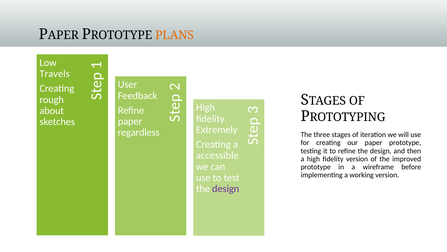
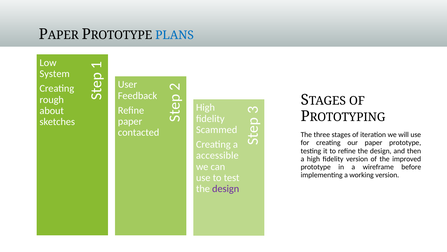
PLANS colour: orange -> blue (175, 35)
Travels: Travels -> System (55, 74)
Extremely: Extremely -> Scammed (217, 129)
regardless: regardless -> contacted (139, 132)
